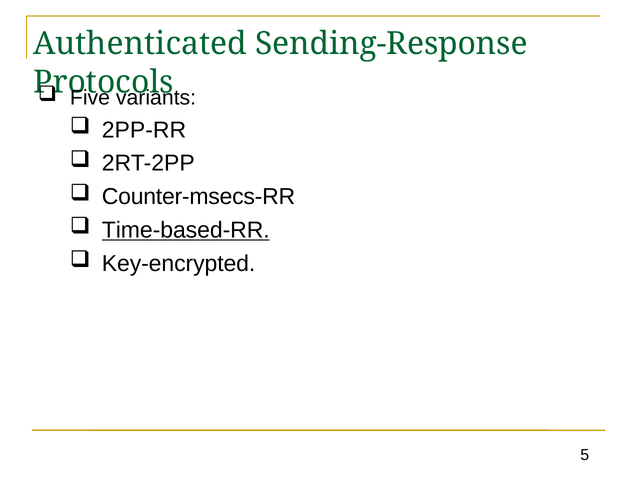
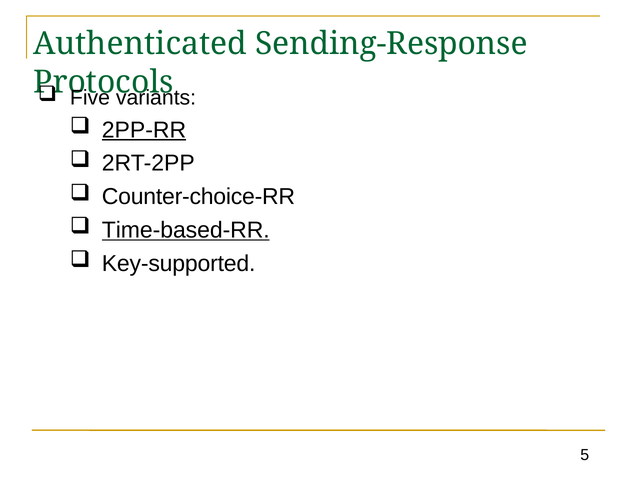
2PP-RR underline: none -> present (144, 130)
Counter-msecs-RR: Counter-msecs-RR -> Counter-choice-RR (198, 197)
Key-encrypted: Key-encrypted -> Key-supported (179, 263)
